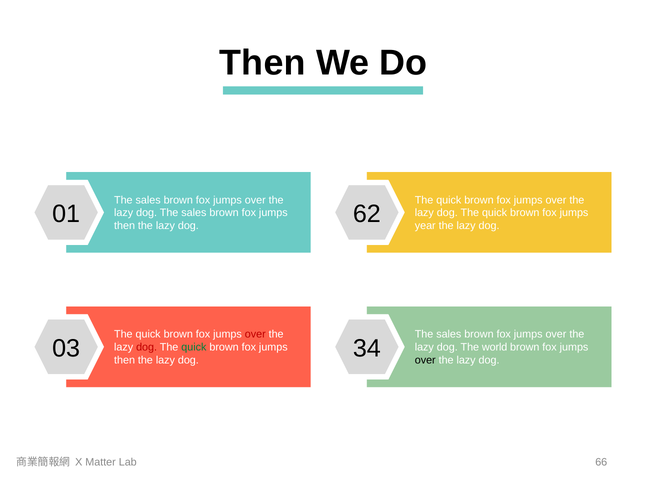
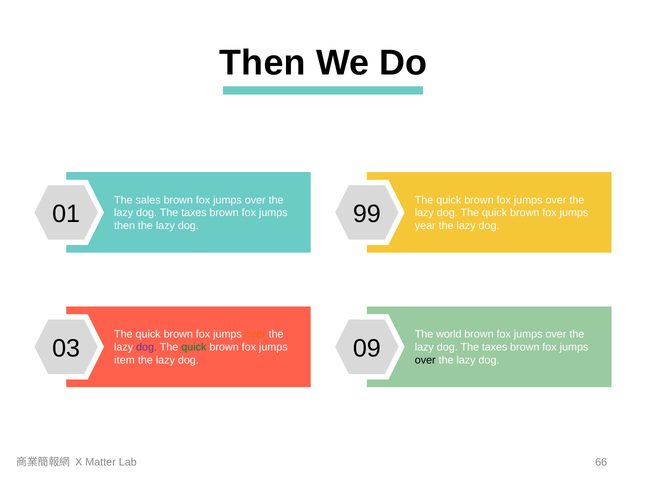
sales: sales -> taxes (194, 213)
62: 62 -> 99 (367, 214)
over colour: red -> orange (255, 335)
sales: sales -> world (449, 335)
dog colour: red -> purple (147, 348)
world: world -> taxes (495, 348)
then: then -> item (124, 361)
34: 34 -> 09 (367, 349)
